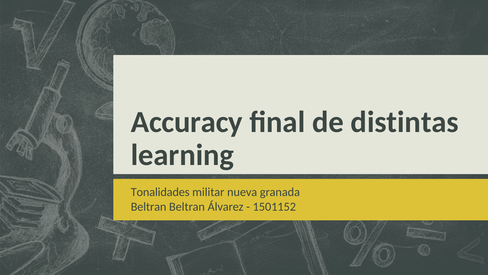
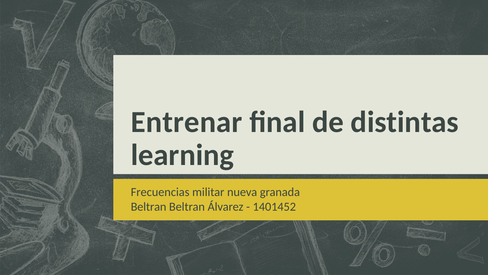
Accuracy: Accuracy -> Entrenar (187, 122)
Tonalidades: Tonalidades -> Frecuencias (160, 192)
1501152: 1501152 -> 1401452 (274, 206)
